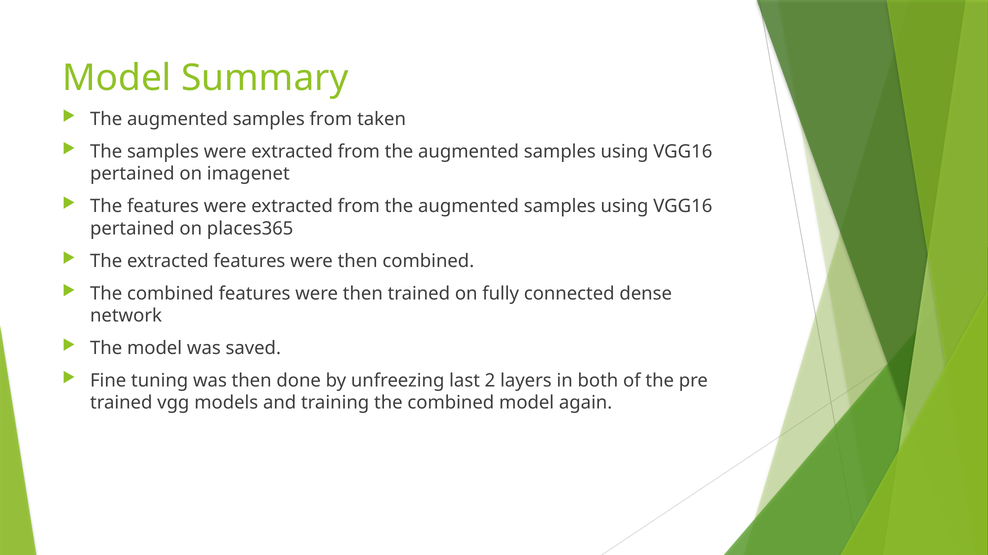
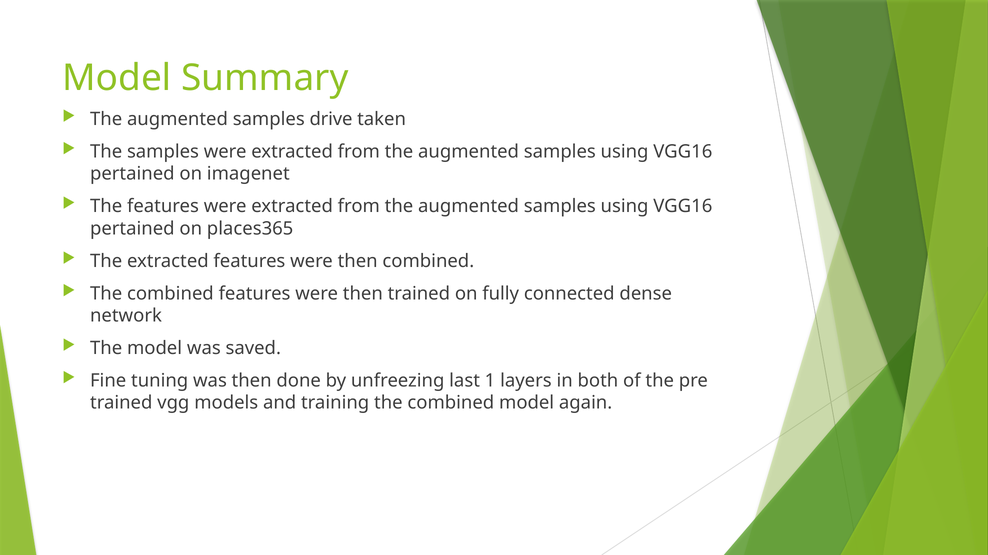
samples from: from -> drive (331, 119)
2: 2 -> 1 (490, 381)
